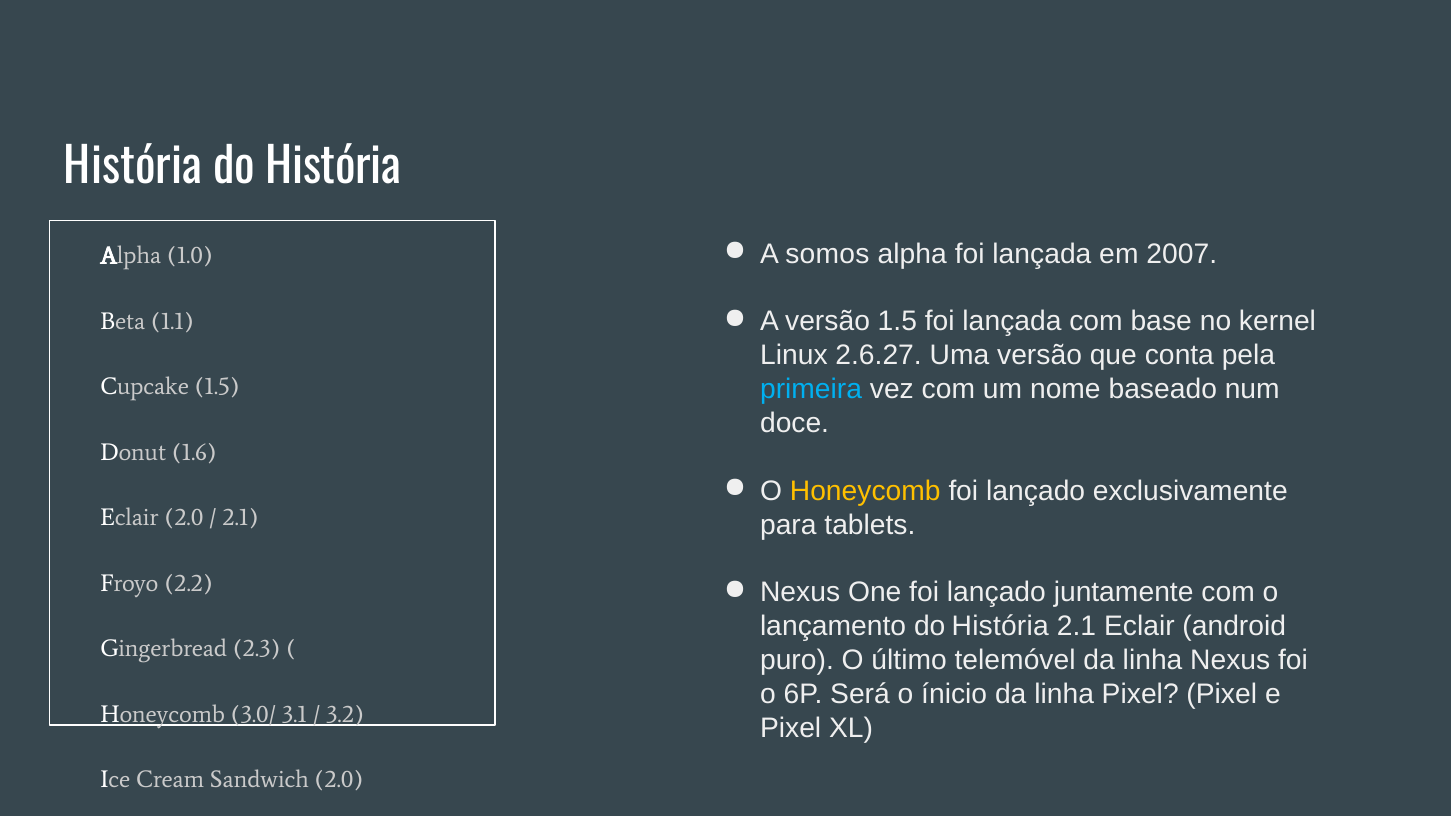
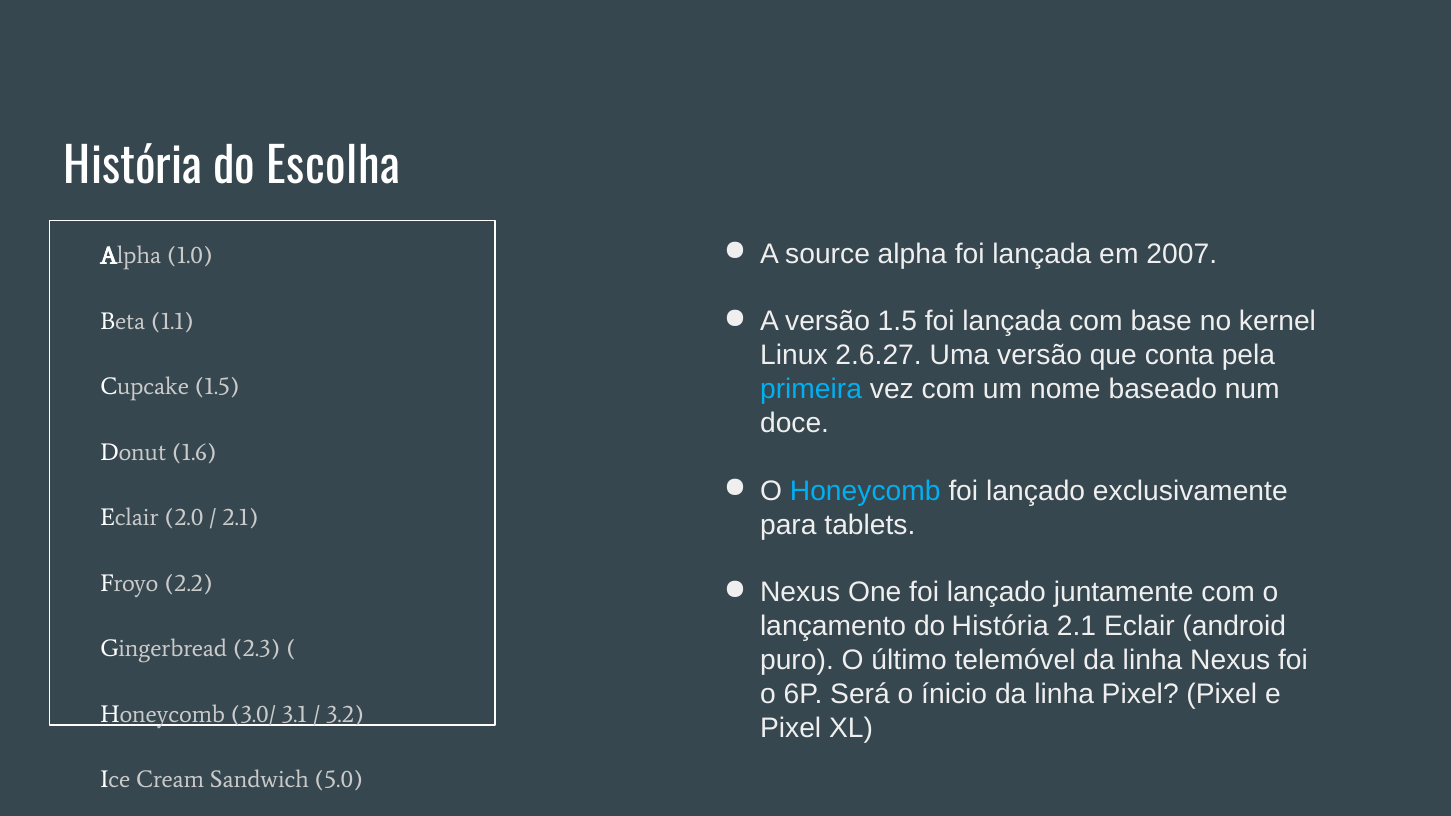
História do História: História -> Escolha (333, 168)
somos: somos -> source (828, 254)
Honeycomb colour: yellow -> light blue (865, 491)
Sandwich 2.0: 2.0 -> 5.0 (339, 780)
